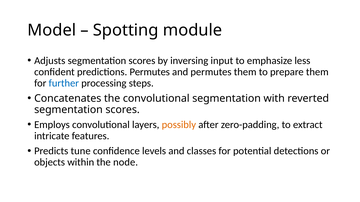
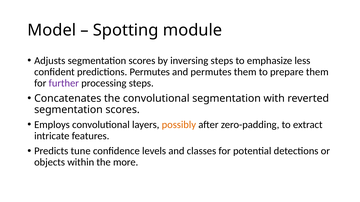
inversing input: input -> steps (222, 61)
further colour: blue -> purple (64, 83)
node: node -> more (126, 163)
